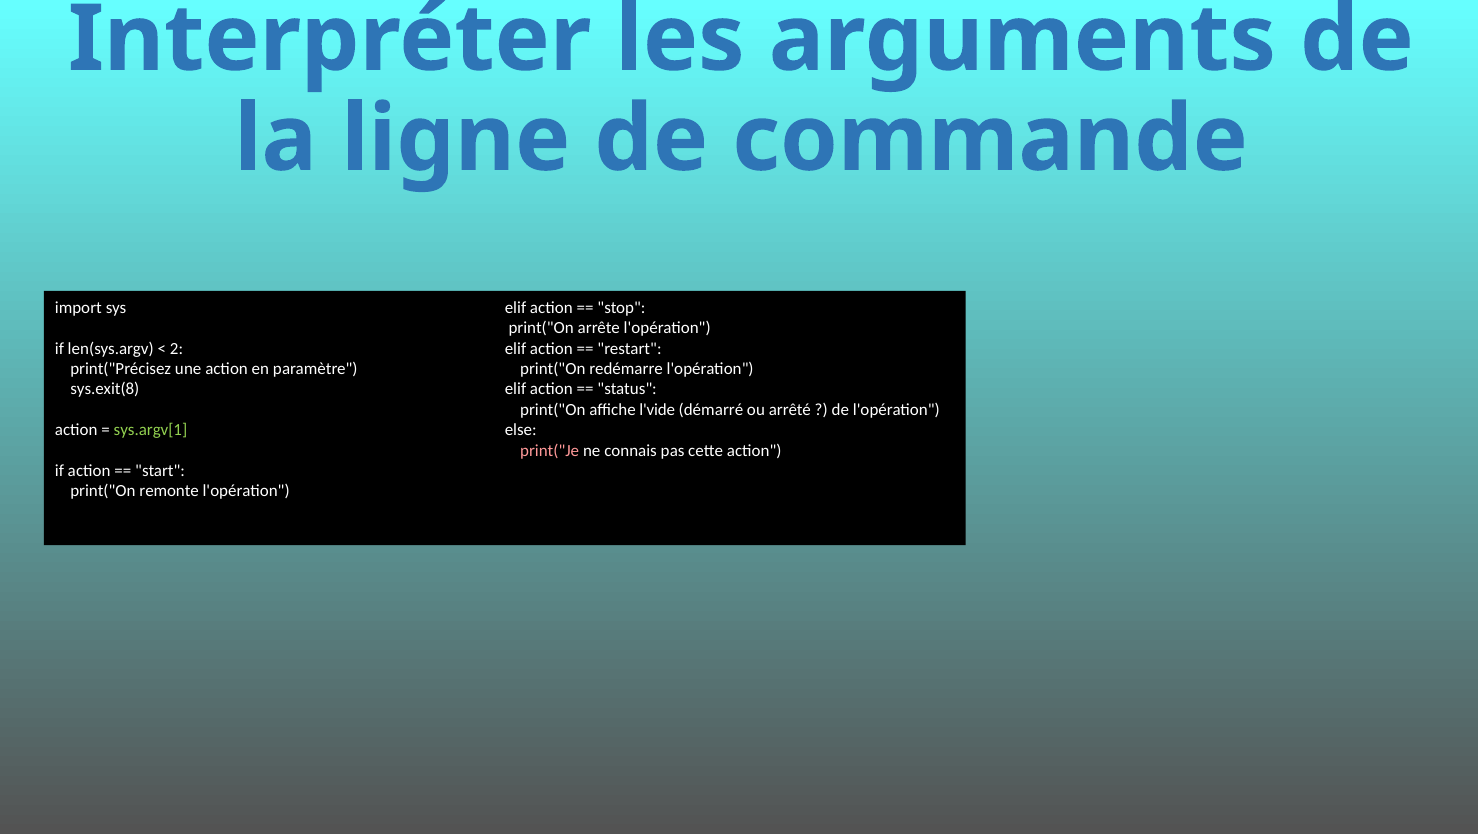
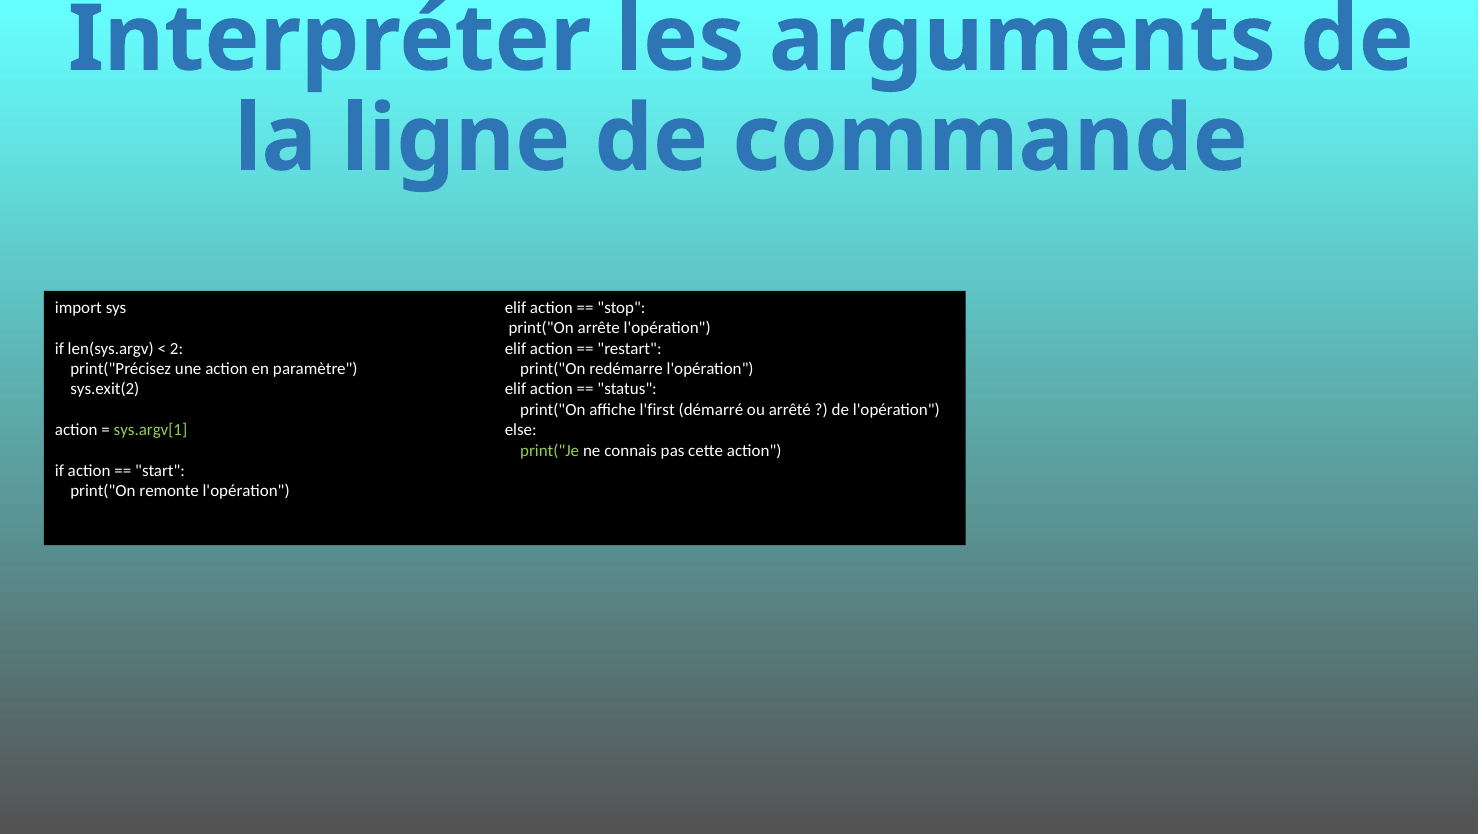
sys.exit(8: sys.exit(8 -> sys.exit(2 (105, 389)
l'vide: l'vide -> l'first (657, 409)
print("Je colour: pink -> light green (550, 450)
